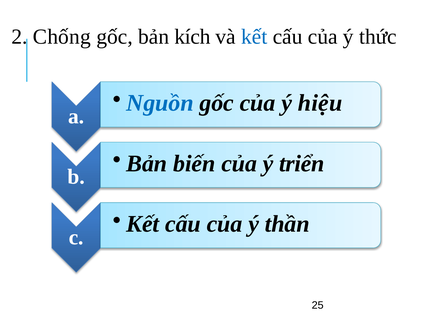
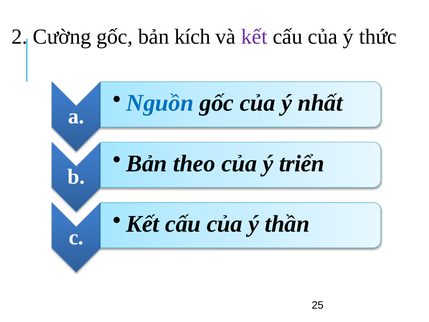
Chống: Chống -> Cường (62, 37)
kết colour: blue -> purple (254, 37)
hiệu: hiệu -> nhất (320, 103)
biến: biến -> theo (194, 163)
